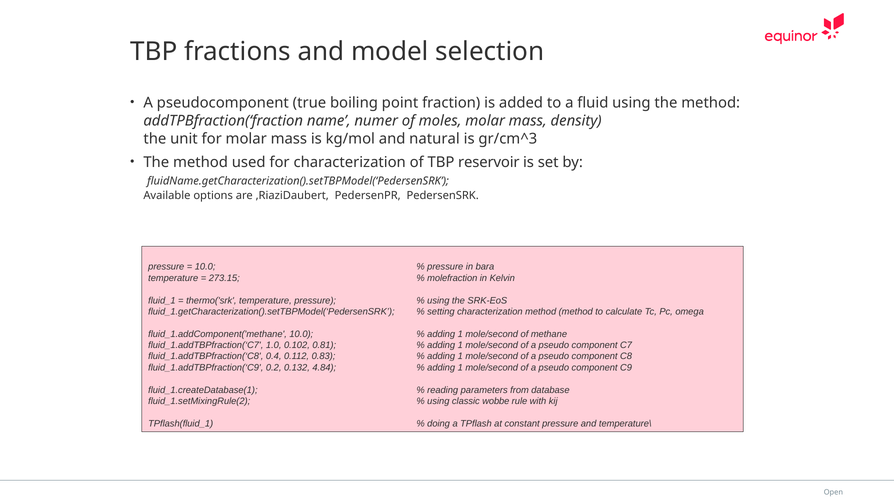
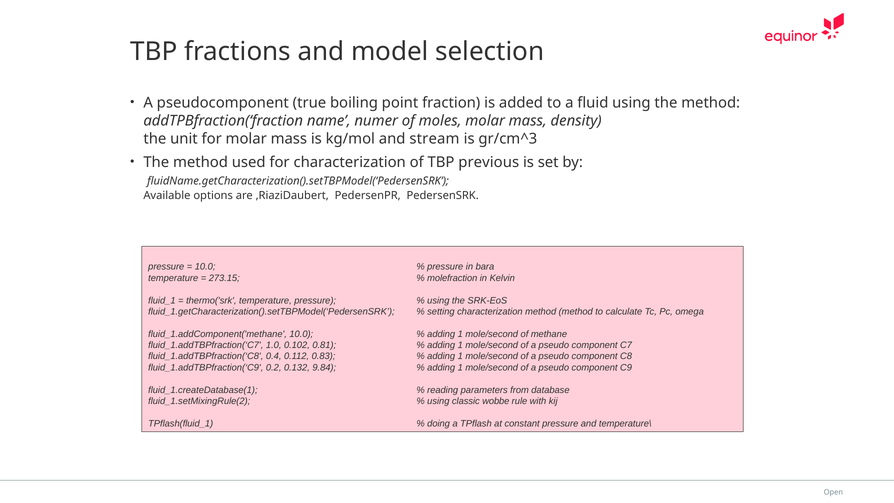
natural: natural -> stream (434, 139)
reservoir: reservoir -> previous (489, 162)
4.84: 4.84 -> 9.84 (324, 368)
